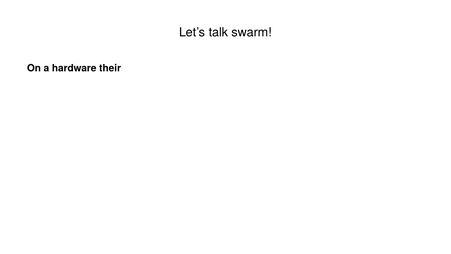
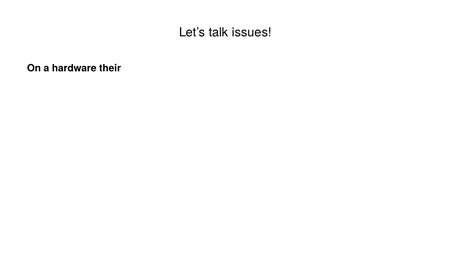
swarm: swarm -> issues (252, 32)
